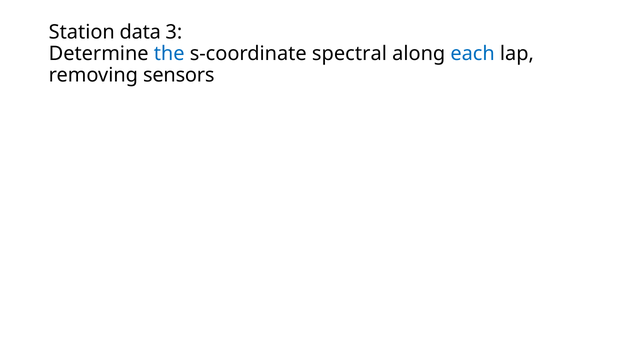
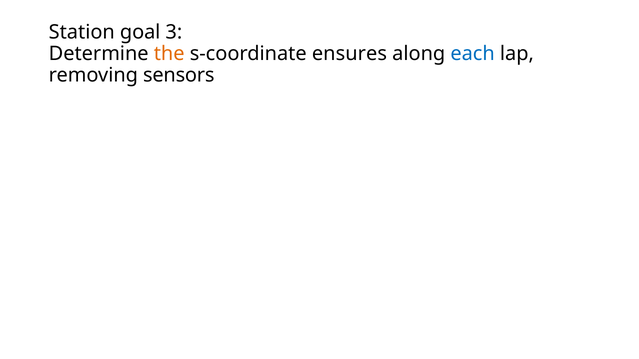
data: data -> goal (140, 32)
the colour: blue -> orange (169, 54)
spectral: spectral -> ensures (349, 54)
